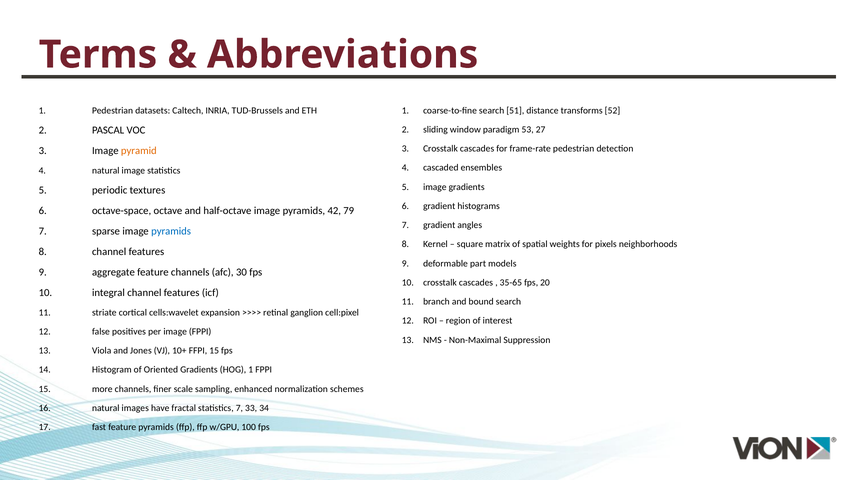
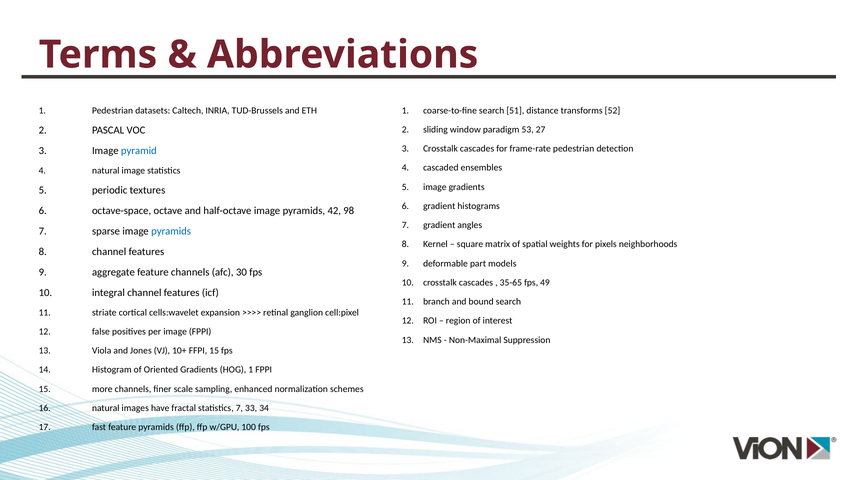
pyramid colour: orange -> blue (139, 151)
79: 79 -> 98 (349, 211)
20: 20 -> 49 (545, 283)
